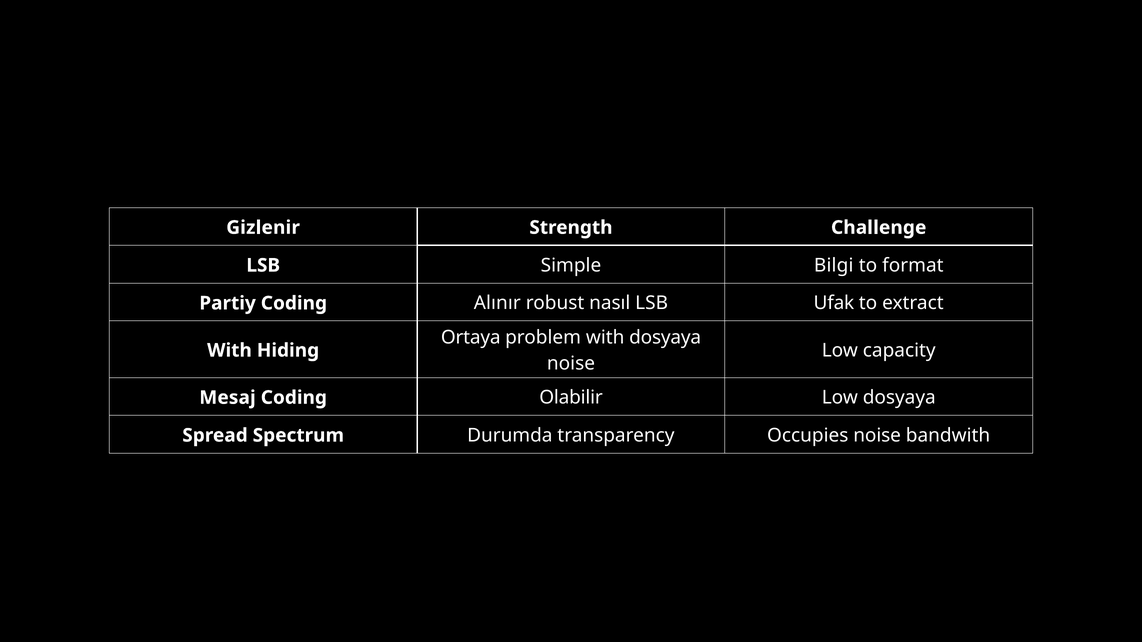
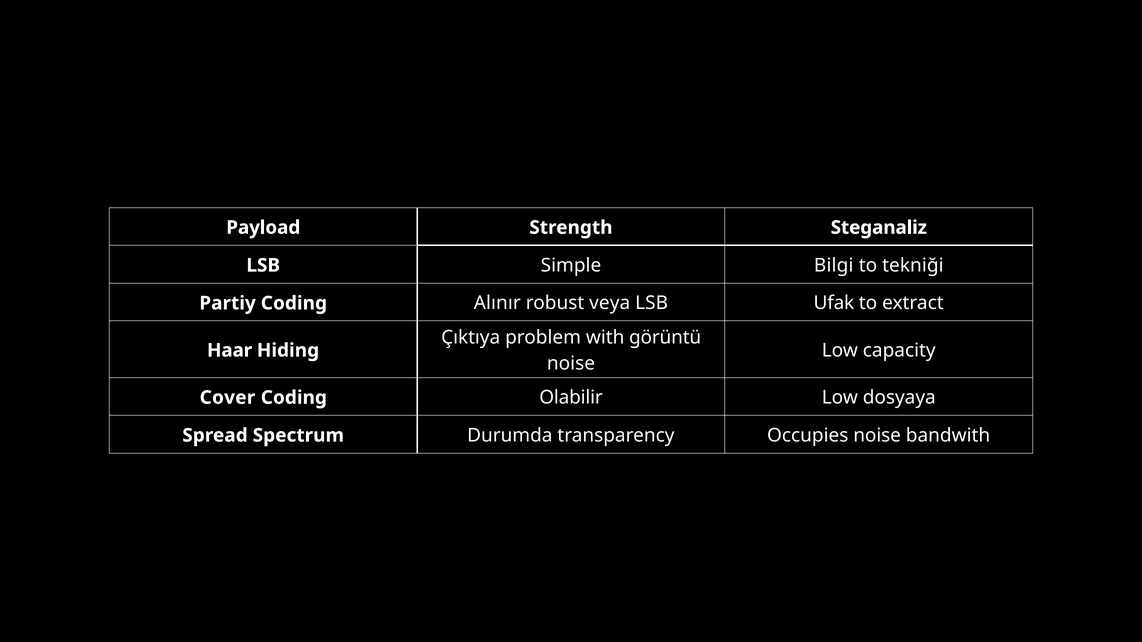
Gizlenir: Gizlenir -> Payload (263, 228)
Challenge: Challenge -> Steganaliz (879, 228)
format: format -> tekniği (913, 266)
nasıl: nasıl -> veya (610, 303)
Ortaya: Ortaya -> Çıktıya (471, 338)
with dosyaya: dosyaya -> görüntü (665, 338)
With: With -> Haar (230, 351)
Mesaj: Mesaj -> Cover (227, 398)
